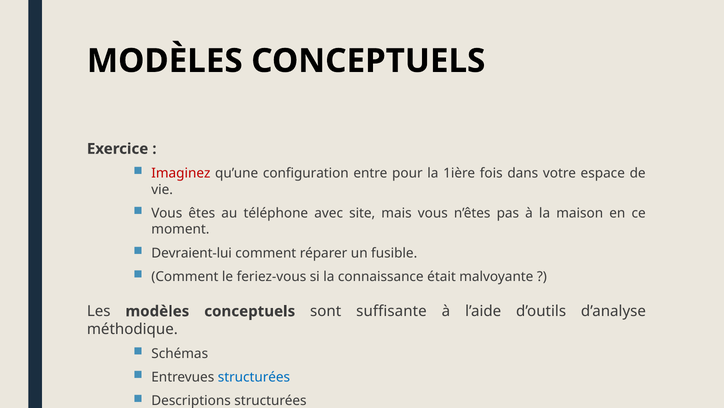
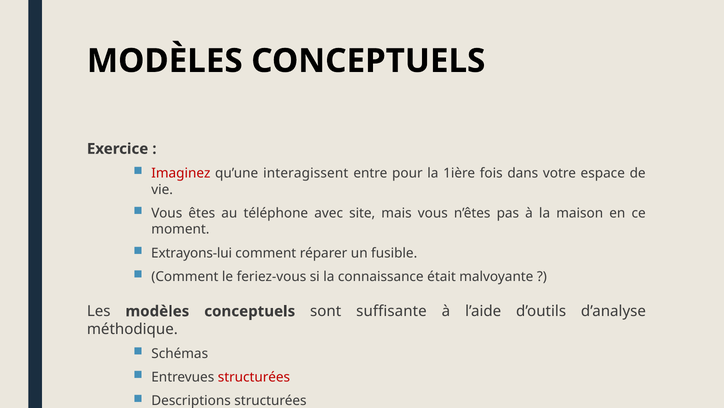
configuration: configuration -> interagissent (306, 173)
Devraient-lui: Devraient-lui -> Extrayons-lui (192, 253)
structurées colour: blue -> red (254, 377)
